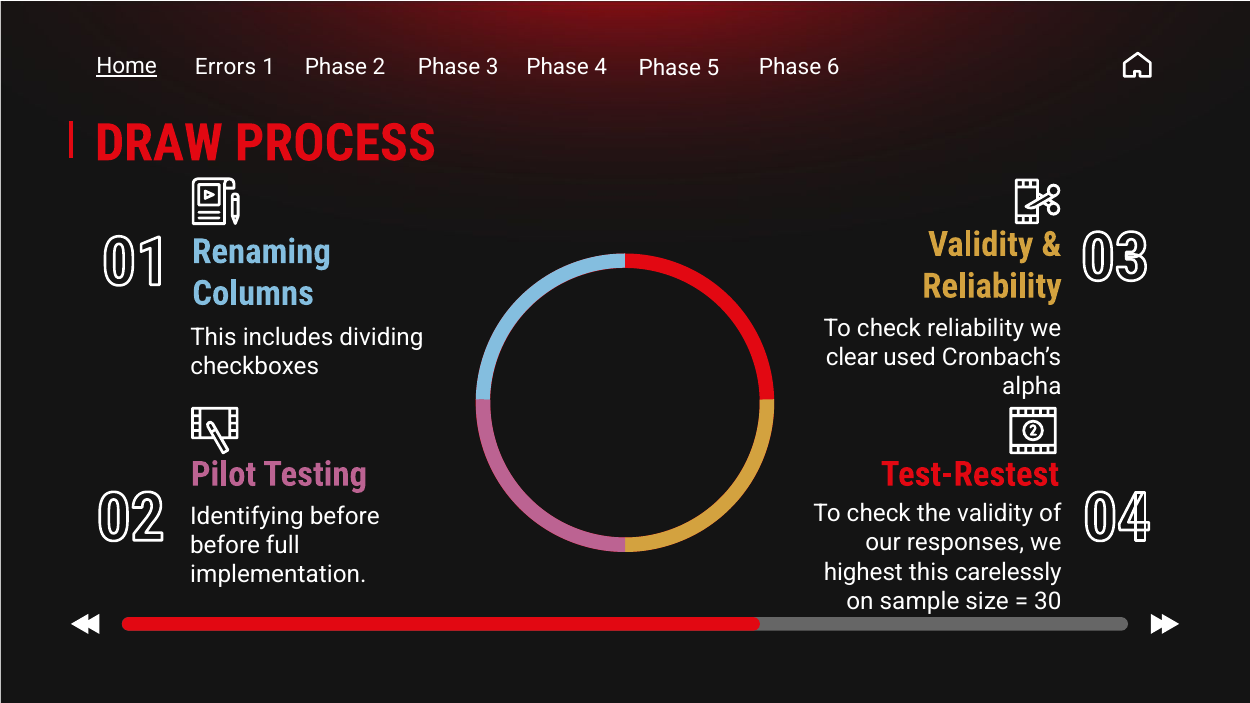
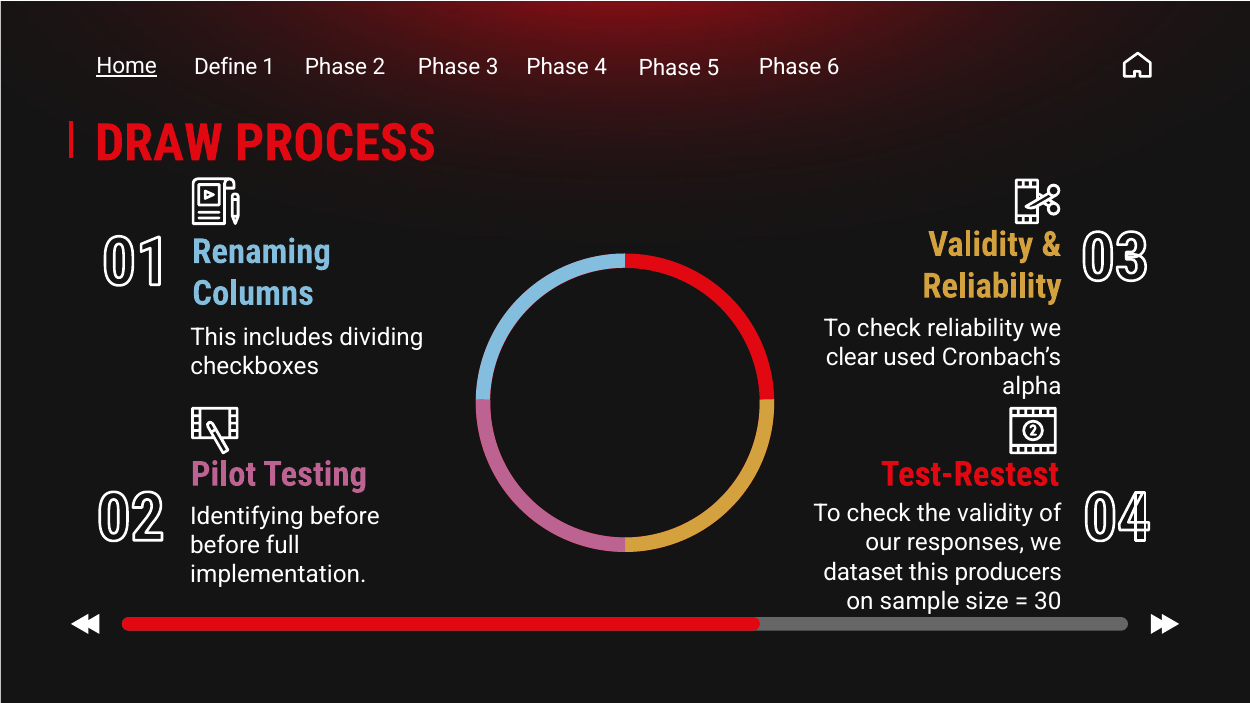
Errors: Errors -> Define (226, 67)
highest: highest -> dataset (863, 572)
carelessly: carelessly -> producers (1008, 572)
